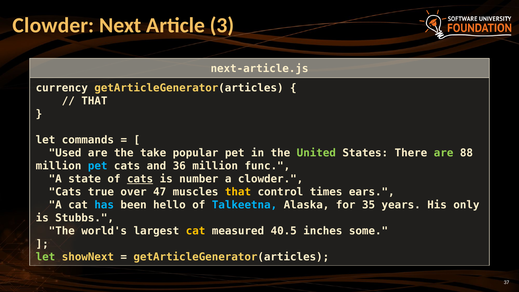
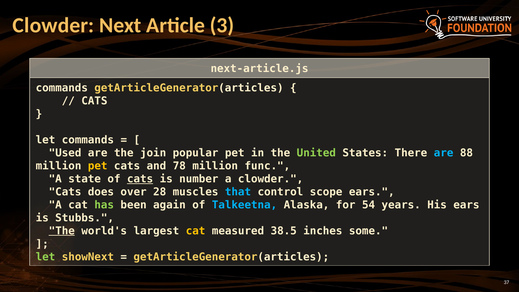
currency: currency -> commands (62, 88)
THAT: THAT -> CATS (94, 101)
take: take -> join (153, 153)
are colour: light green -> light blue (444, 153)
pet colour: light blue -> yellow (98, 166)
36: 36 -> 78 (179, 166)
true: true -> does (101, 192)
47: 47 -> 28 (160, 192)
that colour: yellow -> light blue (238, 192)
times: times -> scope (326, 192)
has colour: light blue -> light green (104, 205)
hello: hello -> again (169, 205)
35: 35 -> 54 (369, 205)
His only: only -> ears (466, 205)
The underline: none -> present (62, 231)
40.5: 40.5 -> 38.5 (284, 231)
